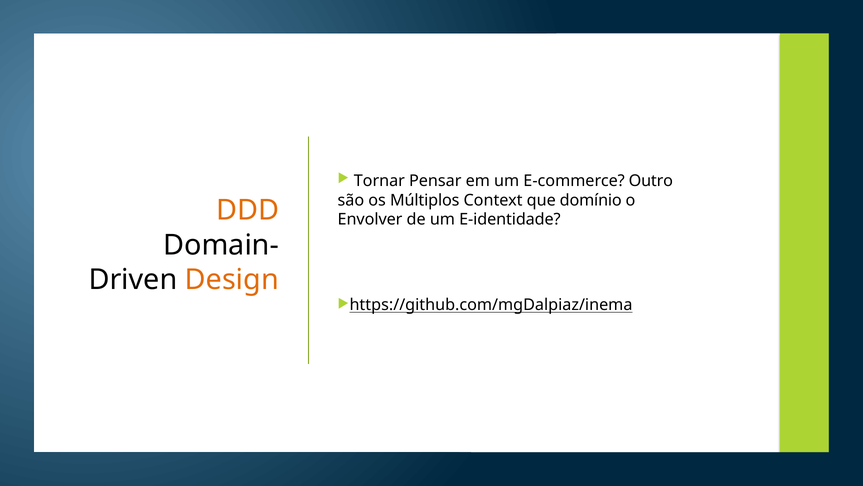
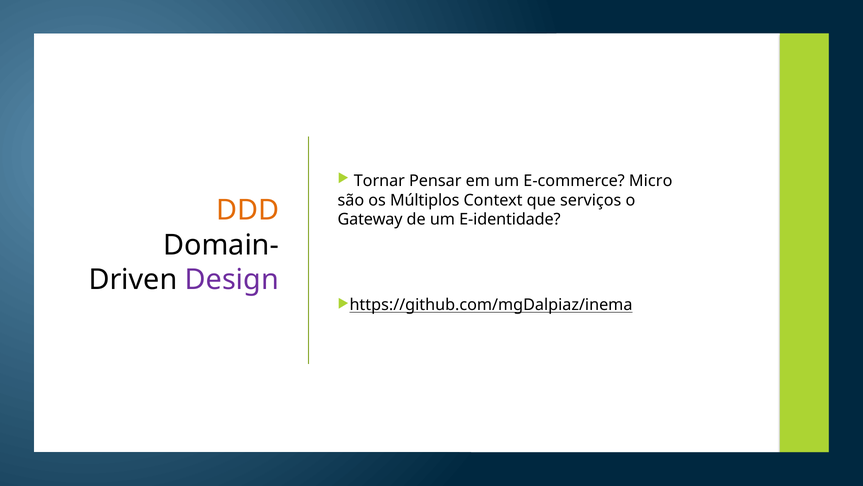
Outro: Outro -> Micro (651, 181)
domínio: domínio -> serviços (591, 200)
Envolver: Envolver -> Gateway (370, 219)
Design colour: orange -> purple (232, 279)
